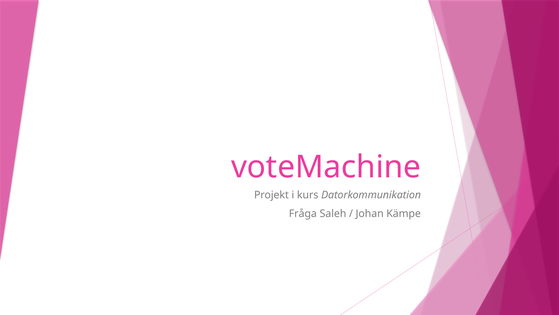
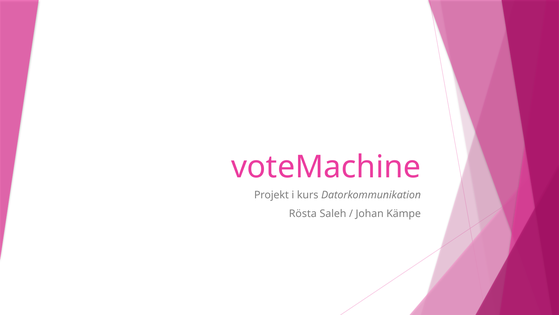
Fråga: Fråga -> Rösta (303, 213)
